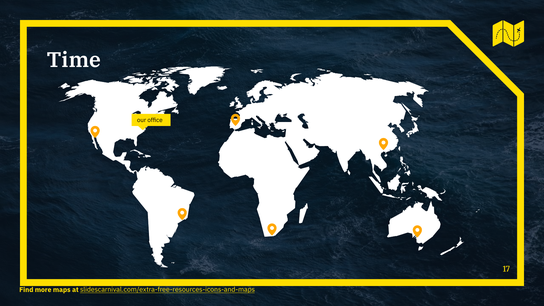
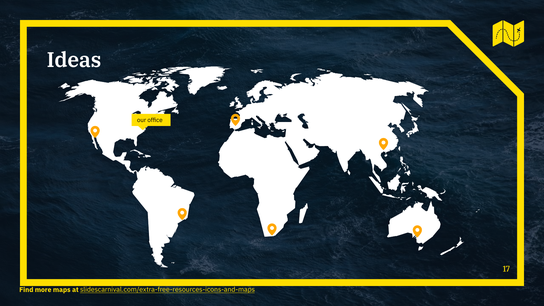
Time: Time -> Ideas (74, 60)
